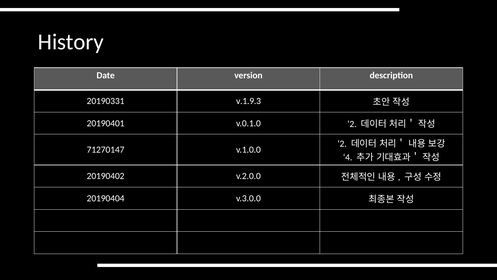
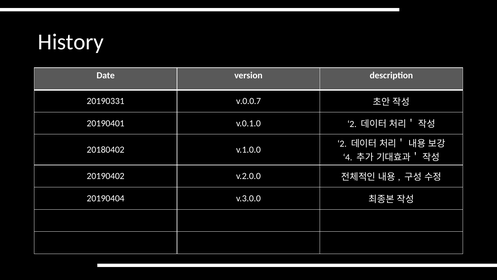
v.1.9.3: v.1.9.3 -> v.0.0.7 (249, 101)
71270147: 71270147 -> 20180402 (106, 150)
